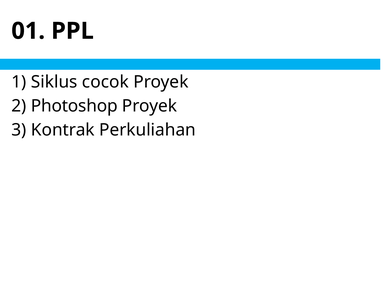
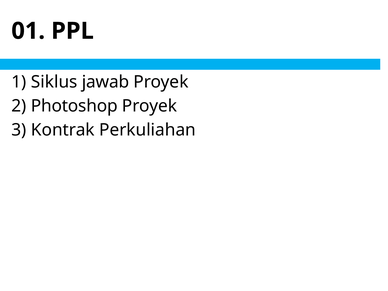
cocok: cocok -> jawab (105, 82)
